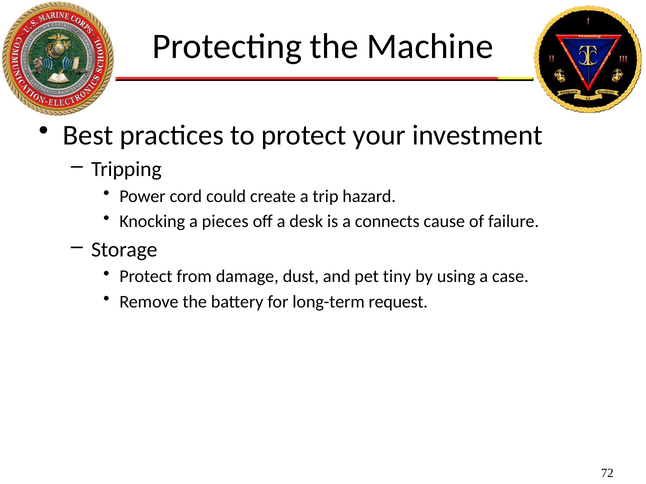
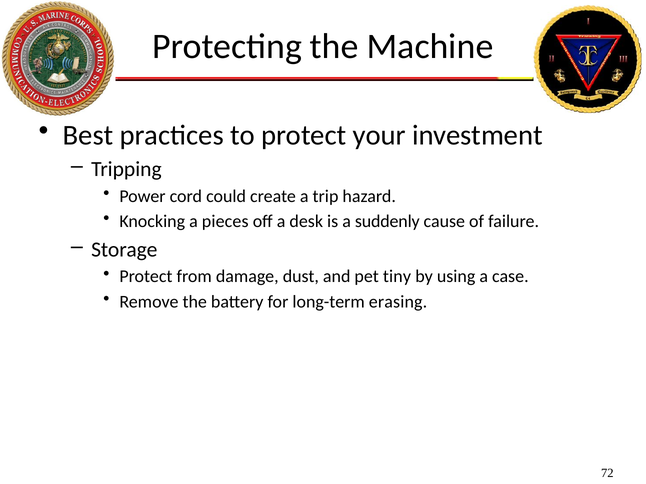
connects: connects -> suddenly (387, 222)
request: request -> erasing (398, 302)
